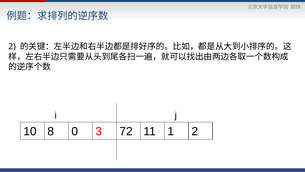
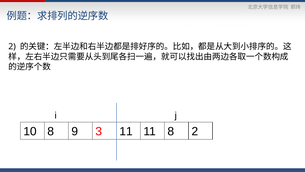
0: 0 -> 9 (75, 131)
3 72: 72 -> 11 (126, 131)
11 1: 1 -> 8 (171, 131)
